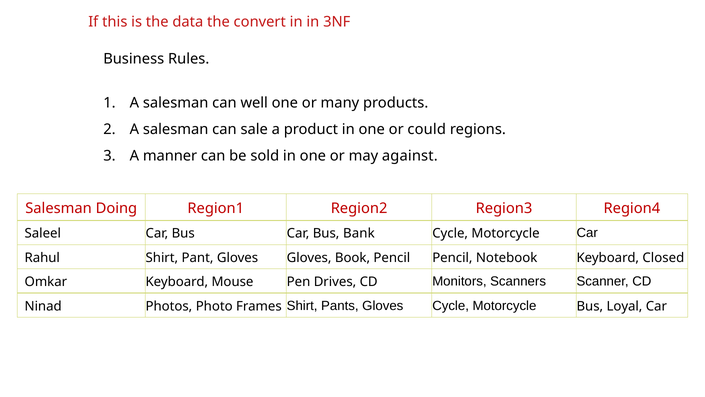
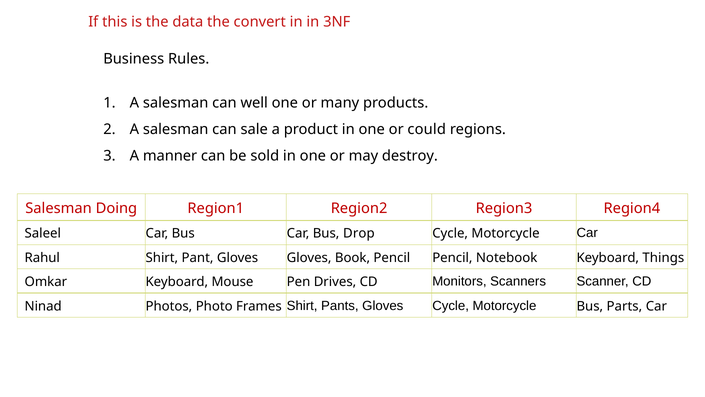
against: against -> destroy (410, 156)
Bank: Bank -> Drop (359, 233)
Closed: Closed -> Things (663, 257)
Loyal: Loyal -> Parts (624, 306)
